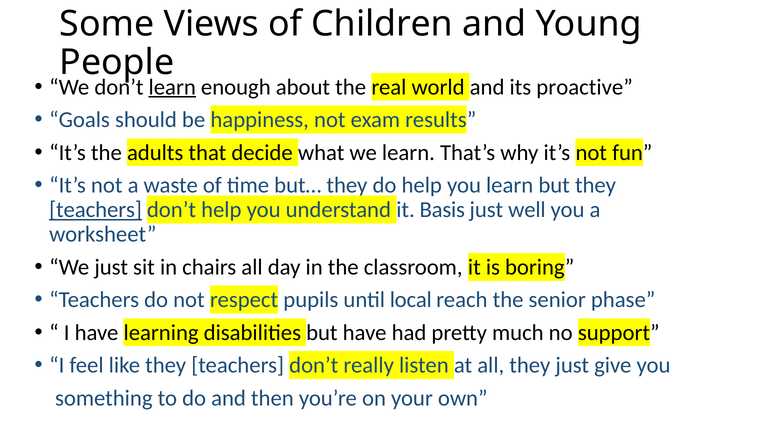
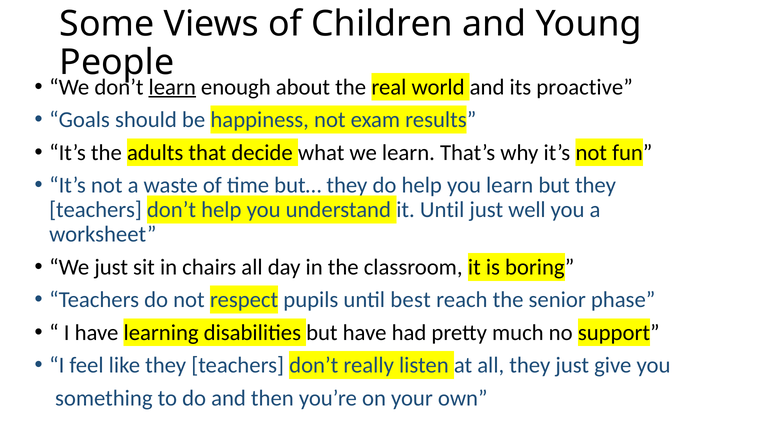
teachers underline: present -> none (96, 210)
it Basis: Basis -> Until (442, 210)
local: local -> best (411, 300)
